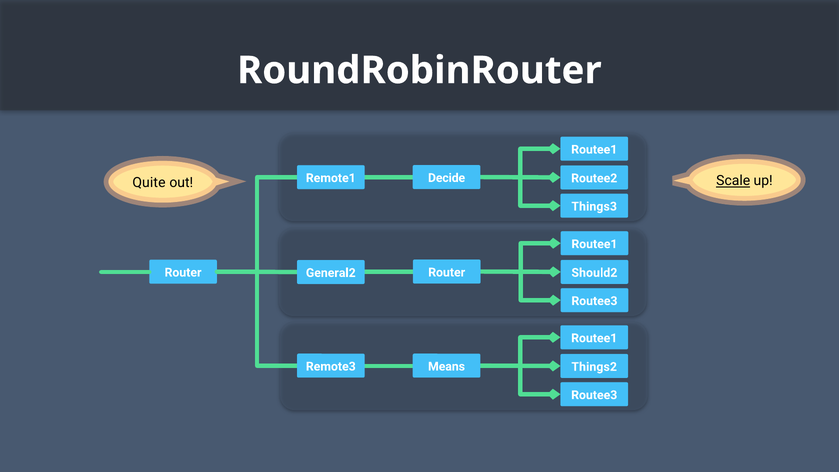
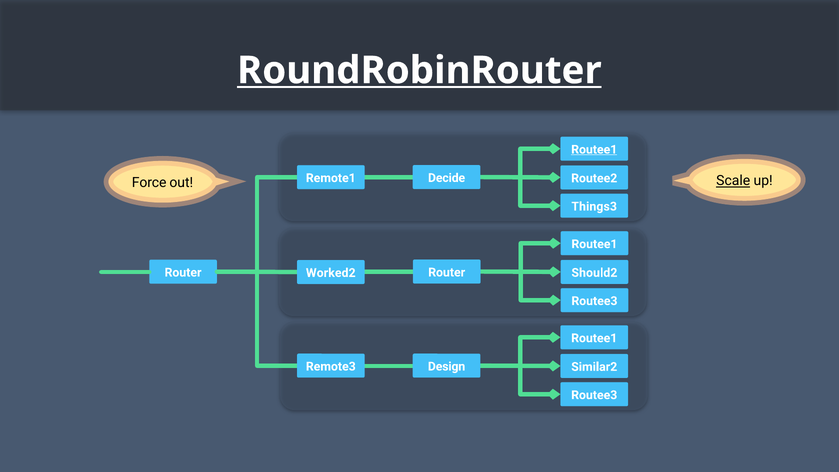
RoundRobinRouter underline: none -> present (419, 70)
Routee1 underline: none -> present (594, 150)
Quite: Quite -> Force (149, 183)
General2: General2 -> Worked2 (331, 273)
Means: Means -> Design (447, 366)
Things2: Things2 -> Similar2 (594, 367)
